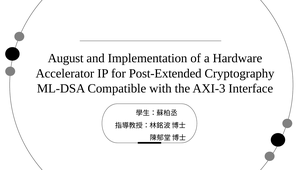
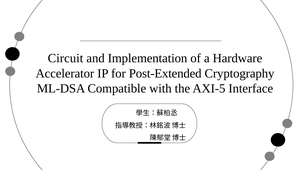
August: August -> Circuit (66, 58)
AXI-3: AXI-3 -> AXI-5 (209, 88)
